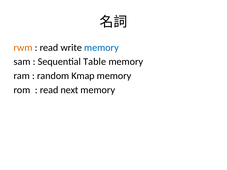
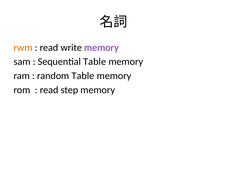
memory colour: blue -> purple (101, 48)
random Kmap: Kmap -> Table (83, 76)
next: next -> step (69, 90)
